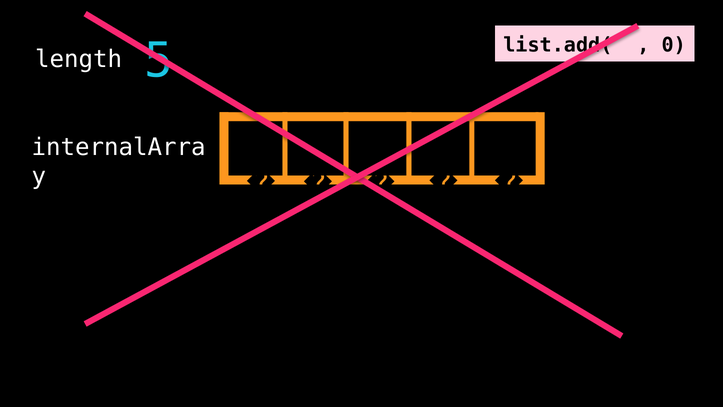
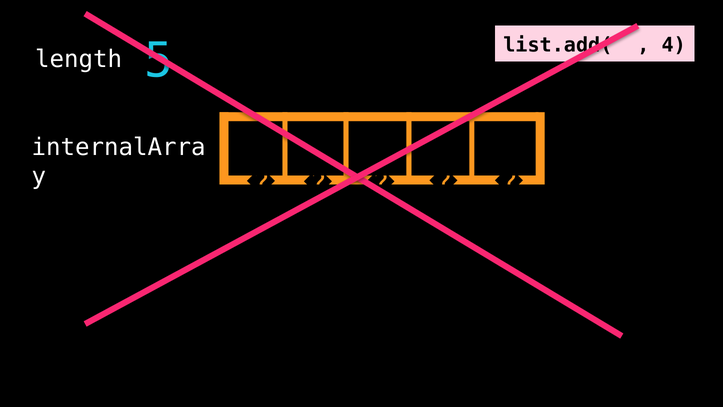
0: 0 -> 4 (674, 45)
